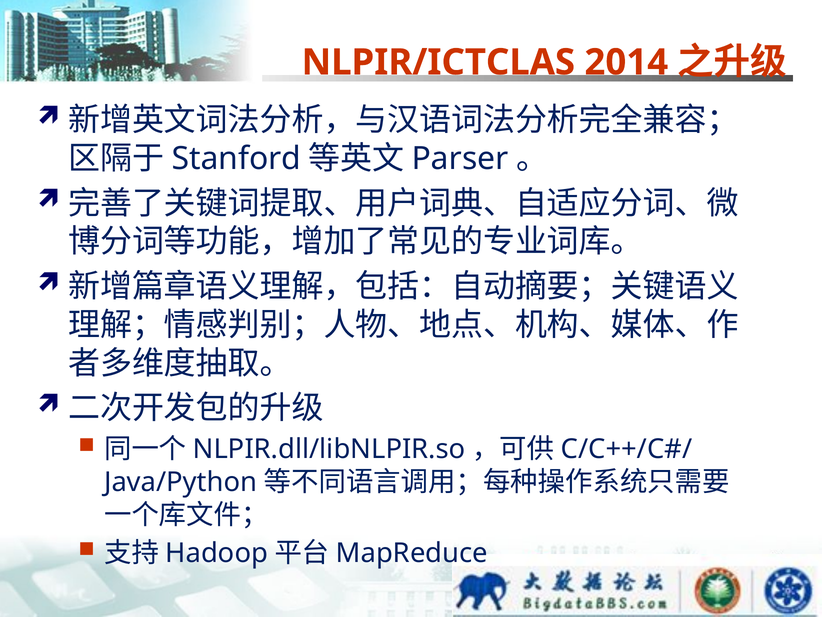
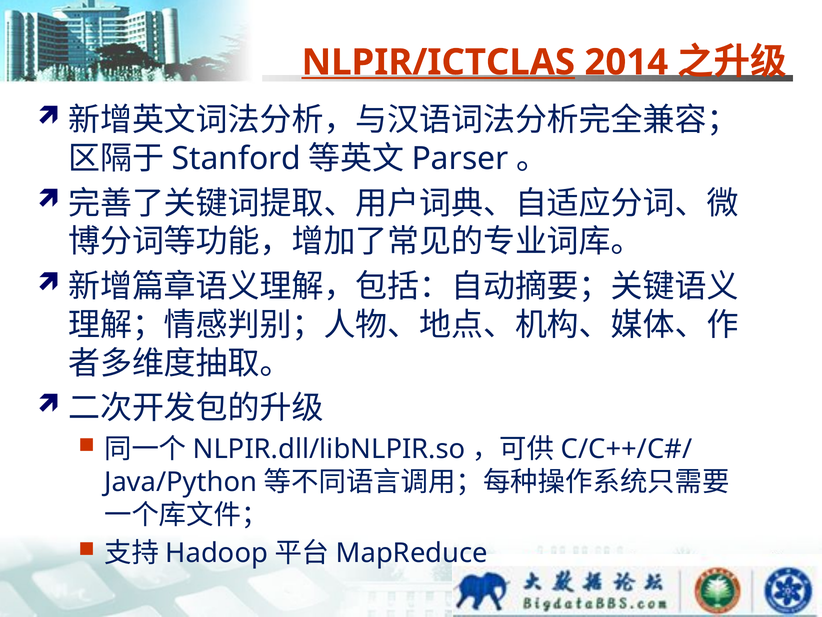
NLPIR/ICTCLAS underline: none -> present (438, 62)
